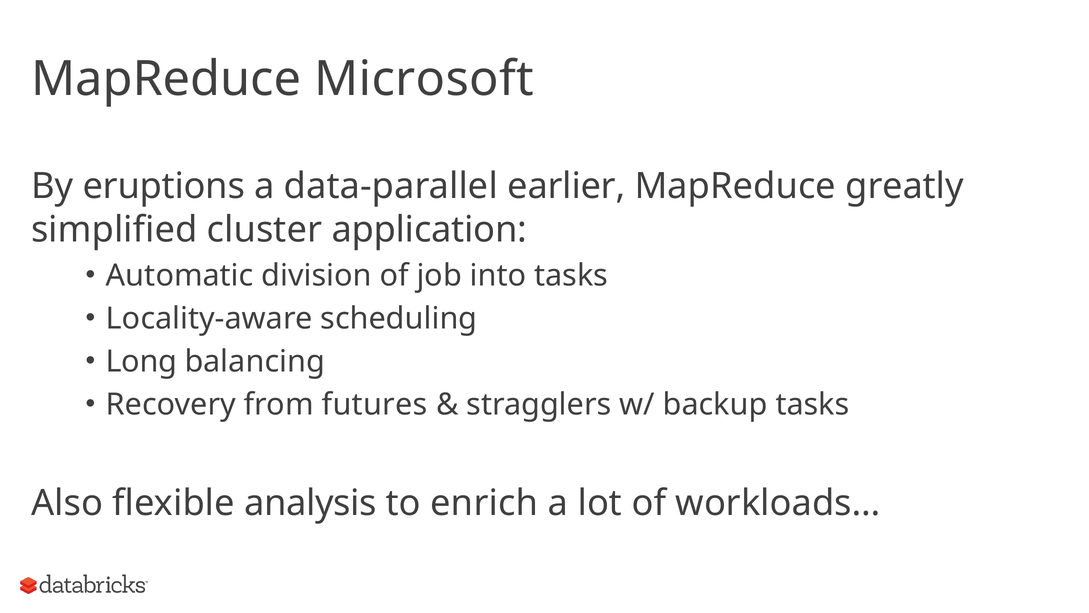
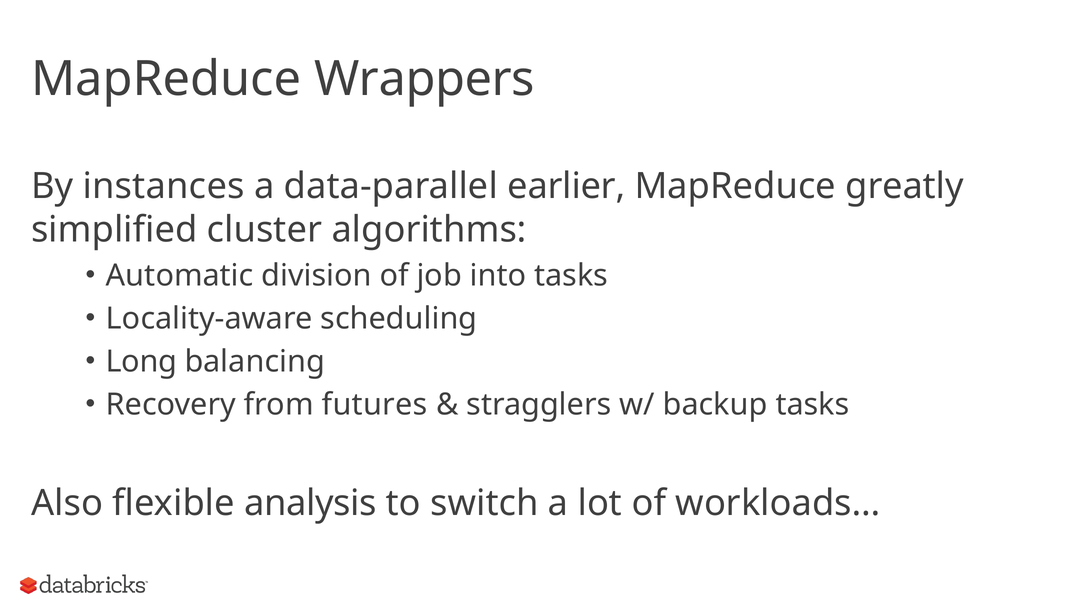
Microsoft: Microsoft -> Wrappers (424, 79)
eruptions: eruptions -> instances (164, 186)
application: application -> algorithms (429, 230)
enrich: enrich -> switch (484, 503)
